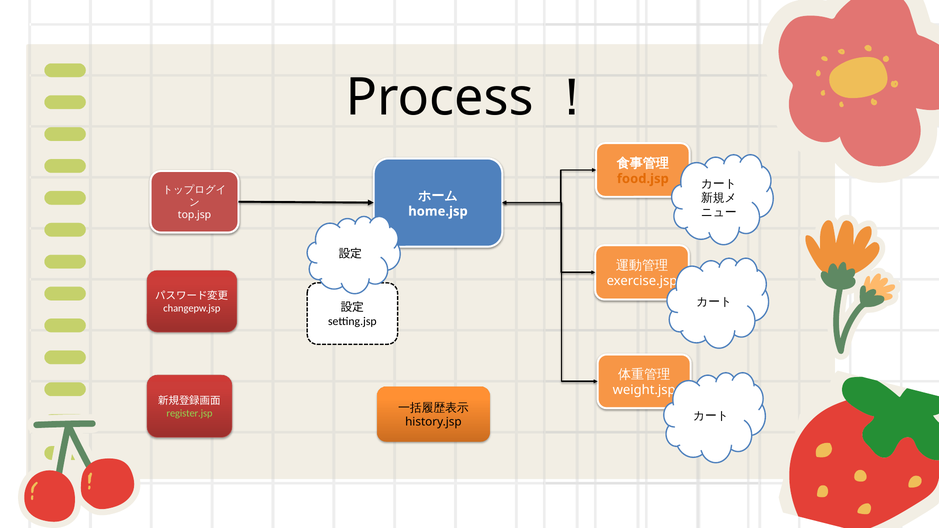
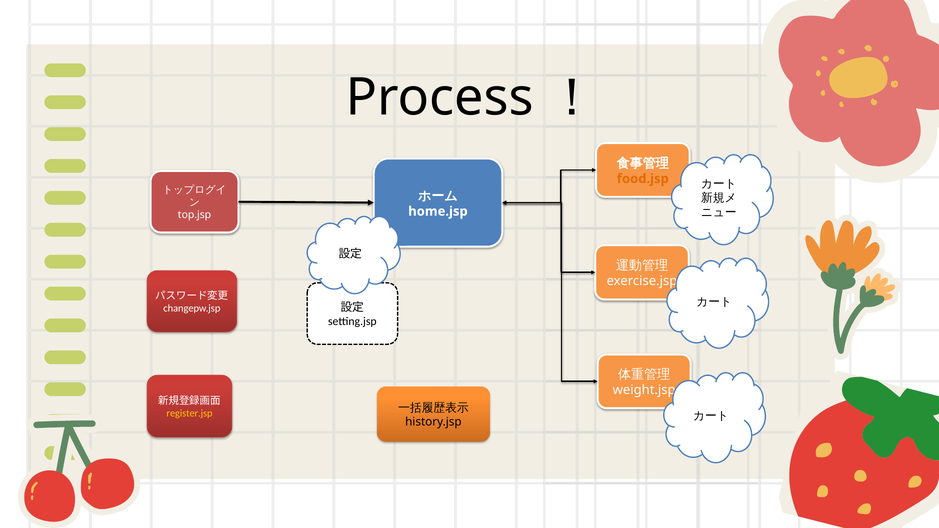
register.jsp colour: light green -> yellow (189, 413)
